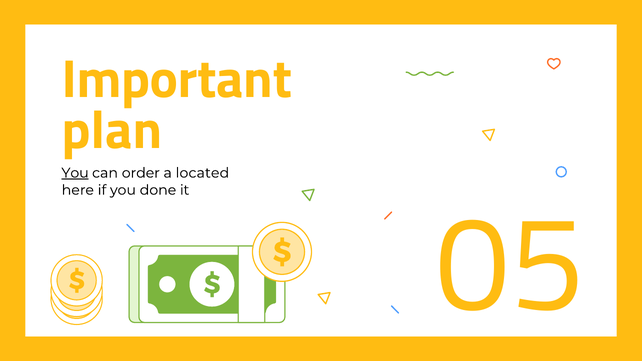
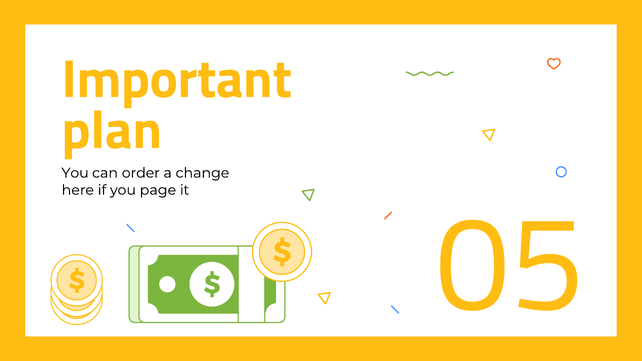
You underline: present -> none (75, 173)
located: located -> change (202, 173)
done: done -> page (158, 190)
